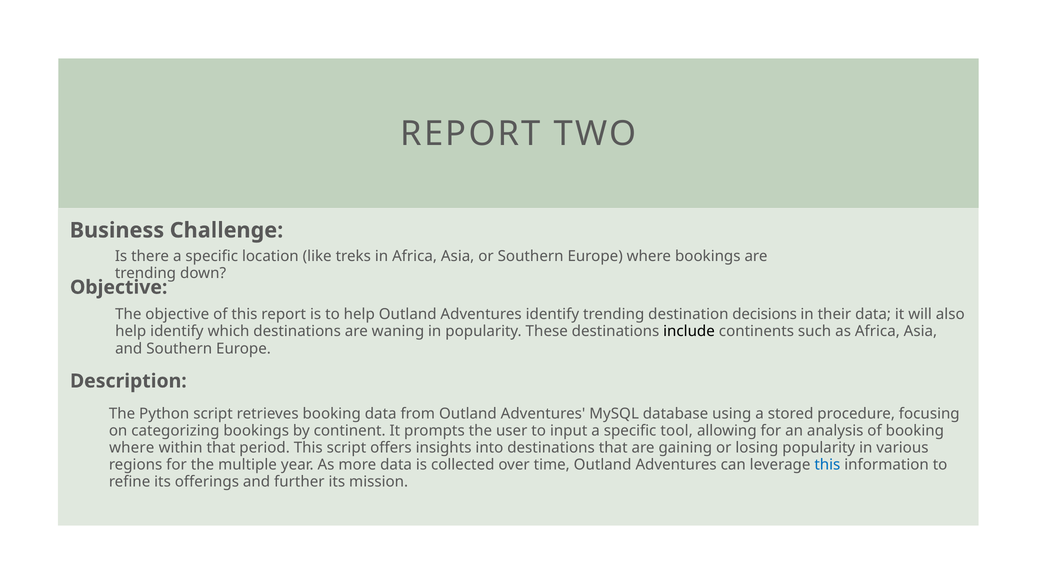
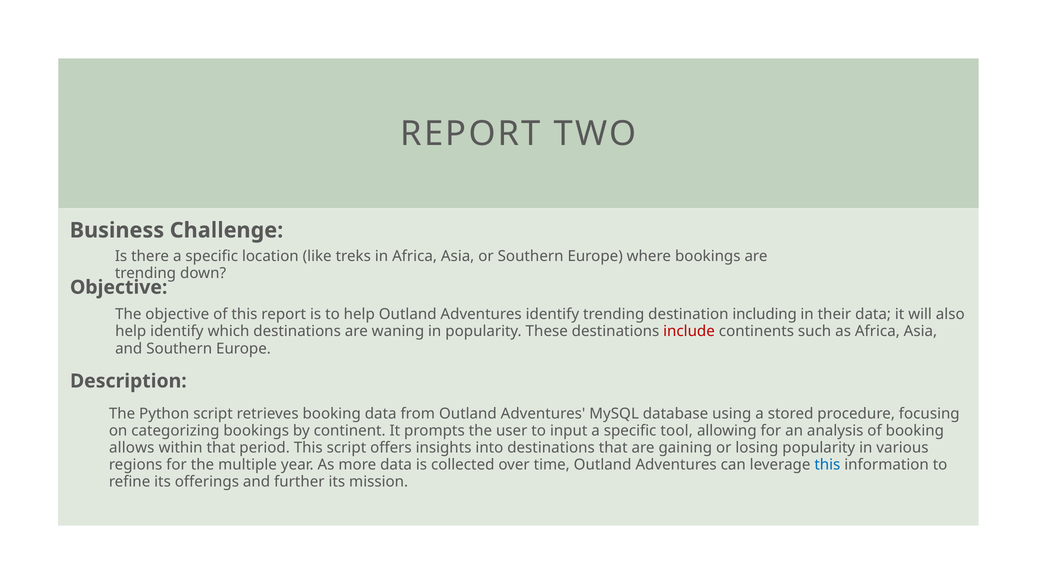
decisions: decisions -> including (765, 314)
include colour: black -> red (689, 331)
where: where -> allows (132, 447)
